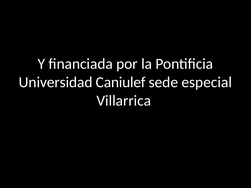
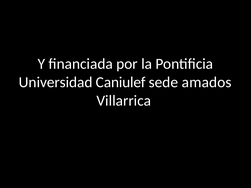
especial: especial -> amados (207, 82)
